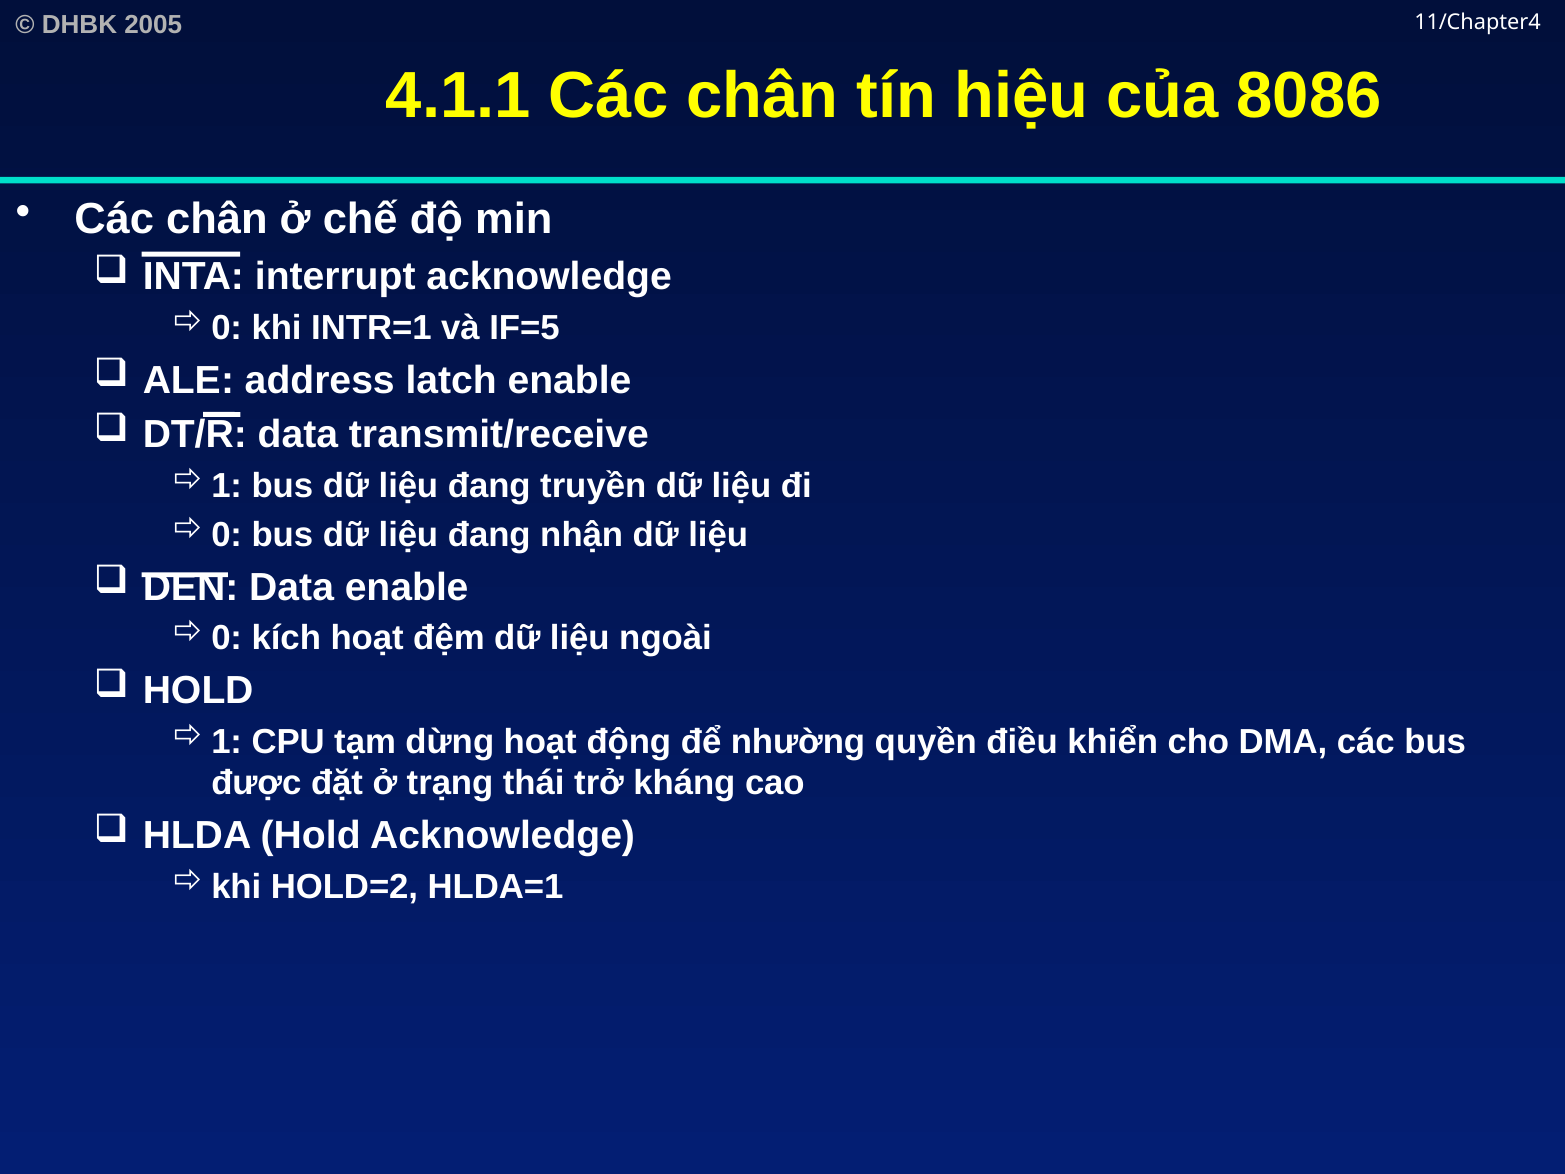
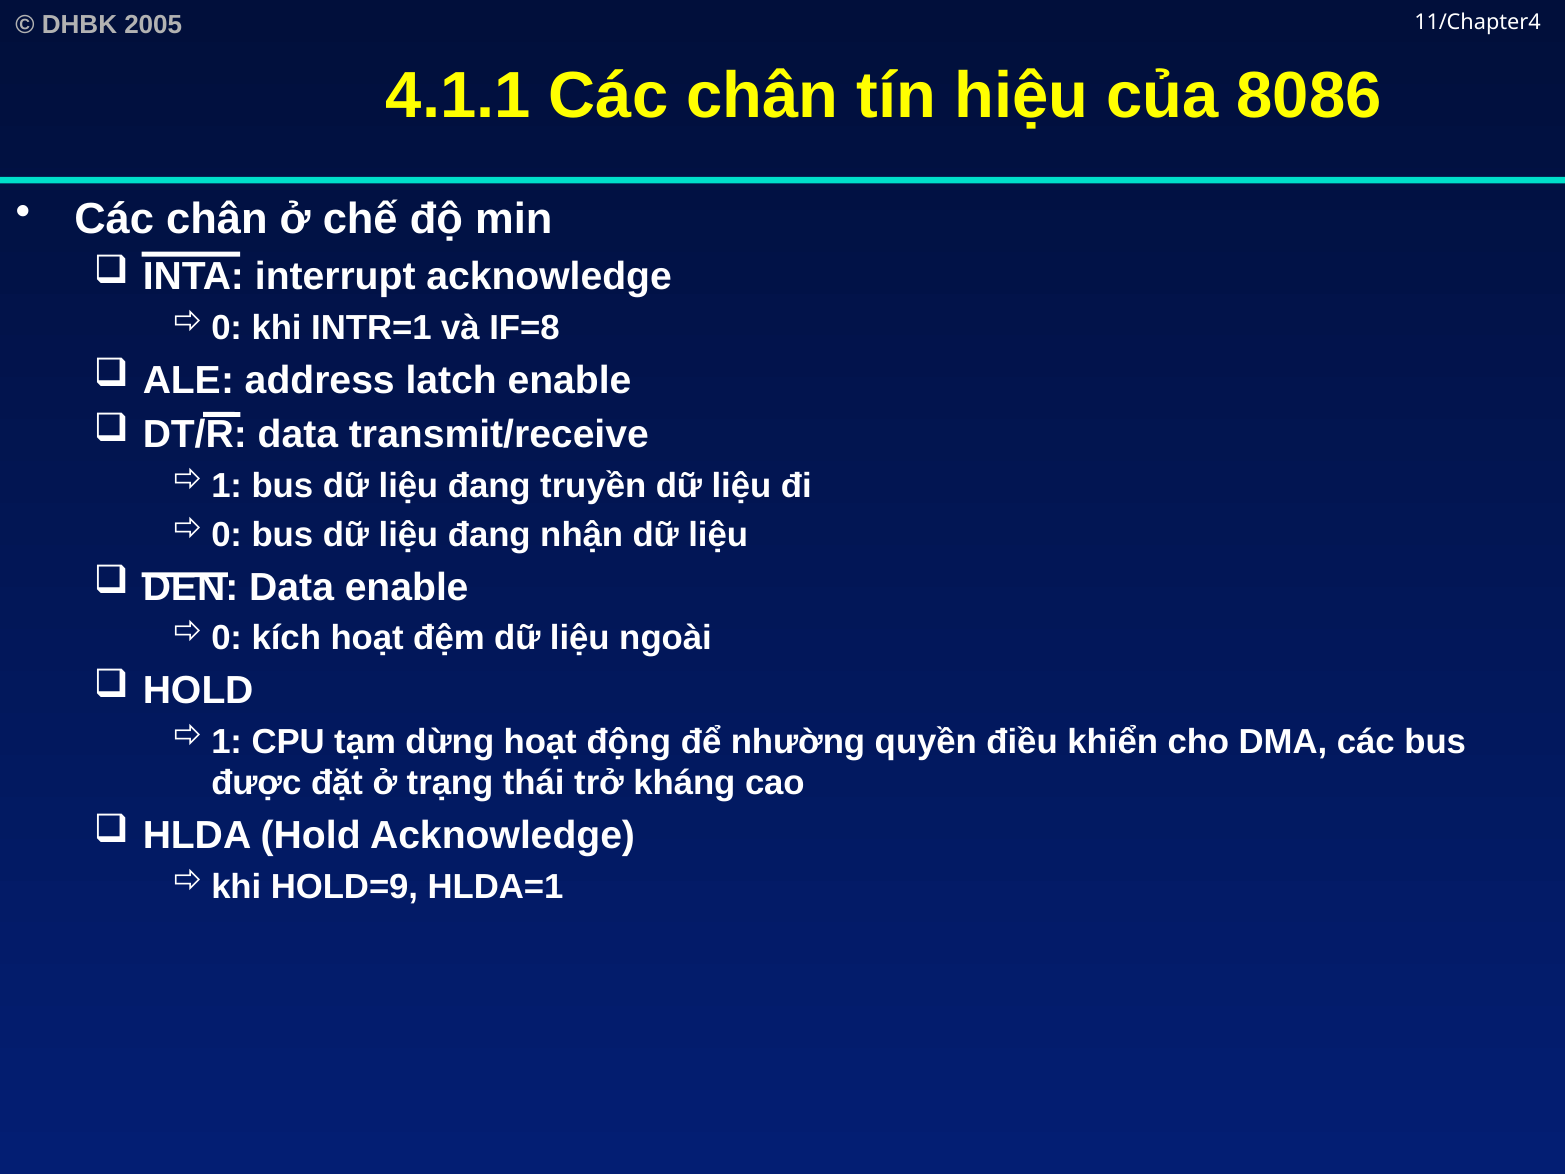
IF=5: IF=5 -> IF=8 (525, 328)
HOLD=2: HOLD=2 -> HOLD=9 (344, 887)
